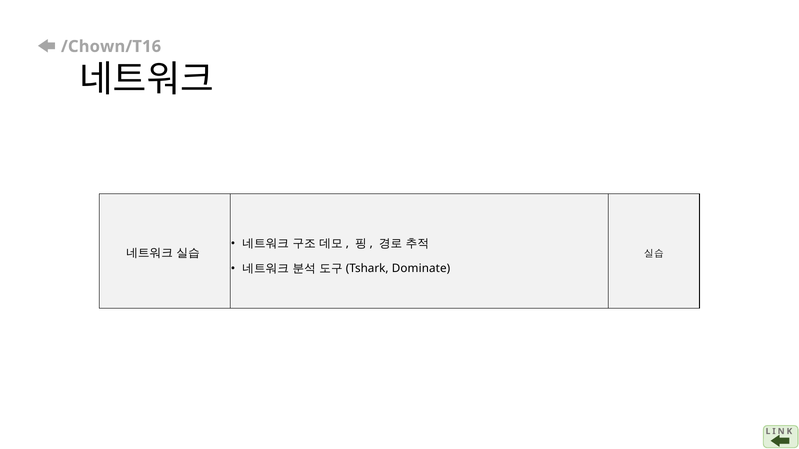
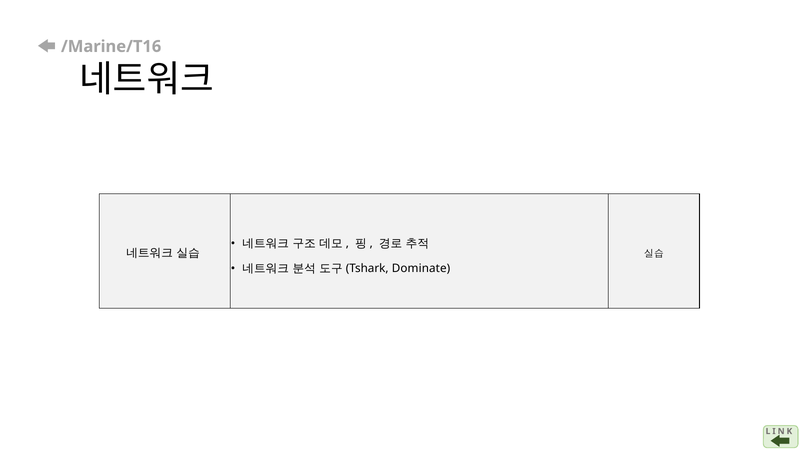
/Chown/T16: /Chown/T16 -> /Marine/T16 (111, 47)
